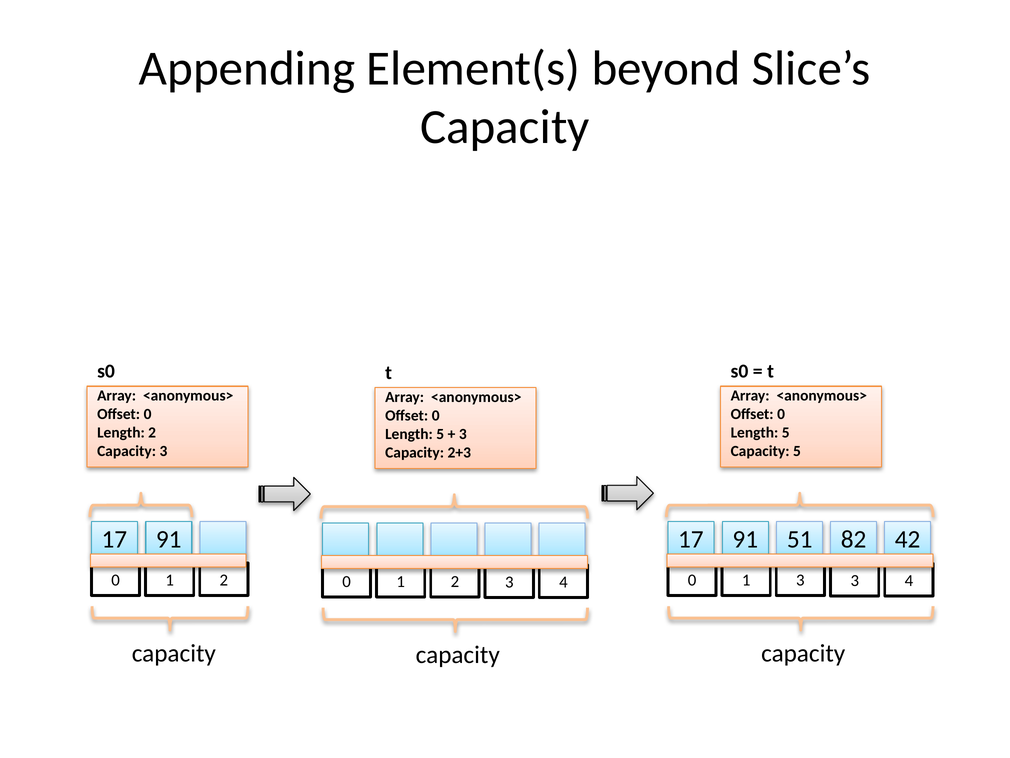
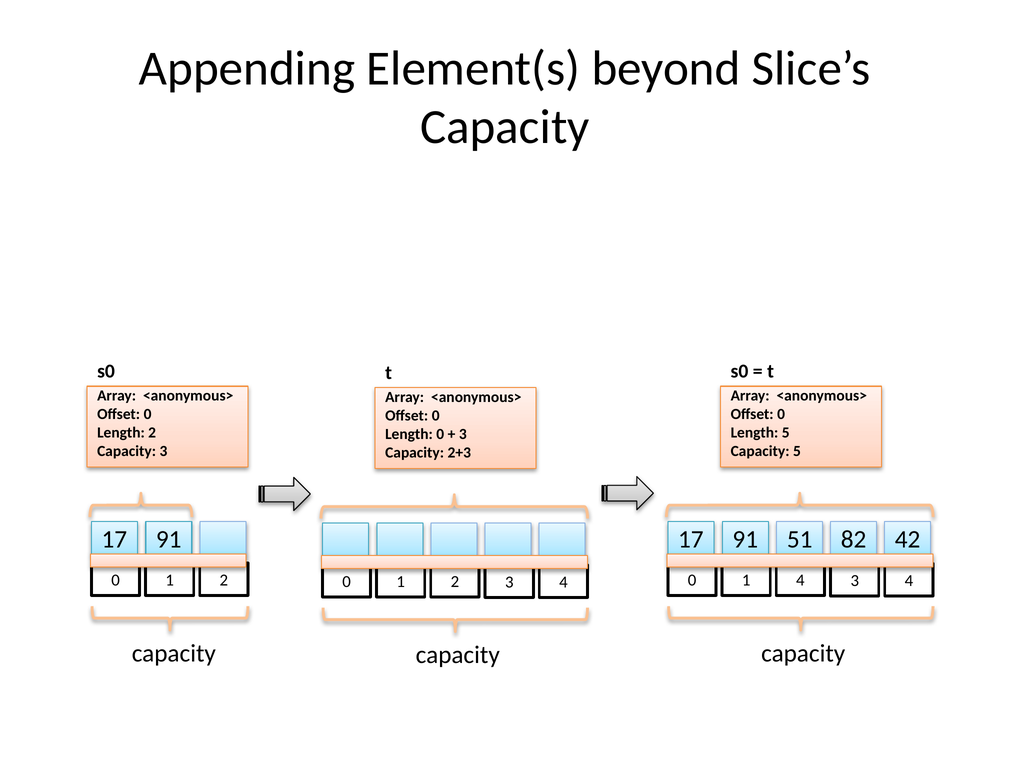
5: 5 -> 0 (440, 434)
1 3: 3 -> 4 (800, 580)
